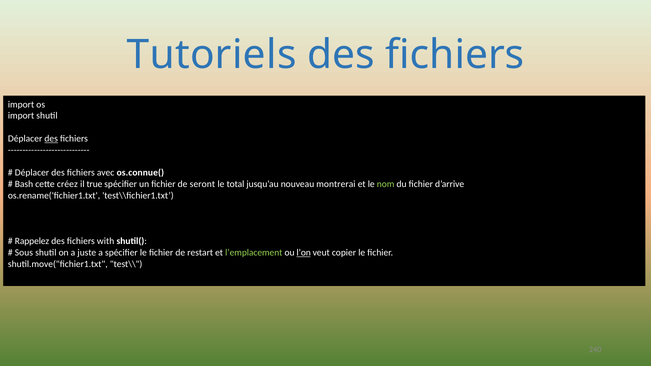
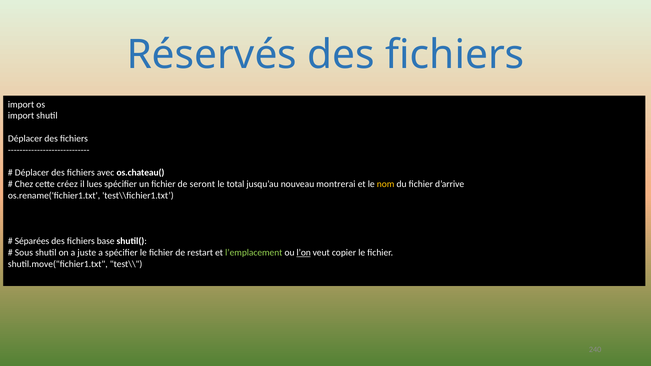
Tutoriels: Tutoriels -> Réservés (212, 55)
des underline: present -> none (51, 139)
os.connue(: os.connue( -> os.chateau( (140, 173)
Bash: Bash -> Chez (24, 184)
true: true -> lues (94, 184)
nom colour: light green -> yellow (386, 184)
Rappelez: Rappelez -> Séparées (32, 241)
with: with -> base (106, 241)
